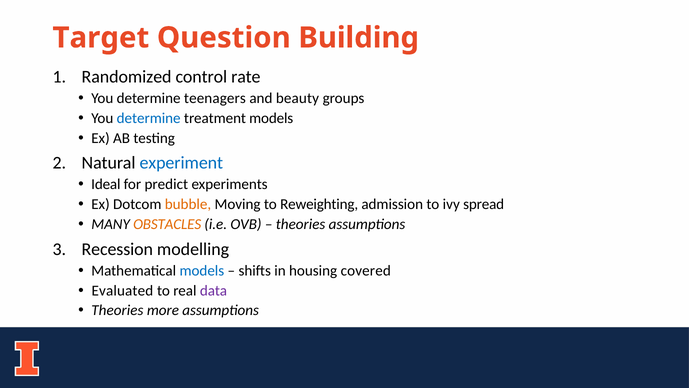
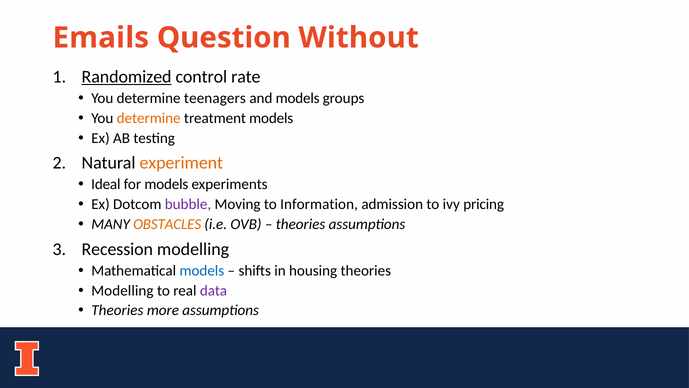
Target: Target -> Emails (101, 38)
Building: Building -> Without (359, 38)
Randomized underline: none -> present (127, 77)
and beauty: beauty -> models (298, 98)
determine colour: blue -> orange (149, 118)
experiment colour: blue -> orange (181, 163)
for predict: predict -> models (166, 184)
bubble colour: orange -> purple (188, 204)
Reweighting: Reweighting -> Information (319, 204)
spread: spread -> pricing (484, 204)
housing covered: covered -> theories (366, 270)
Evaluated: Evaluated -> Modelling (122, 290)
